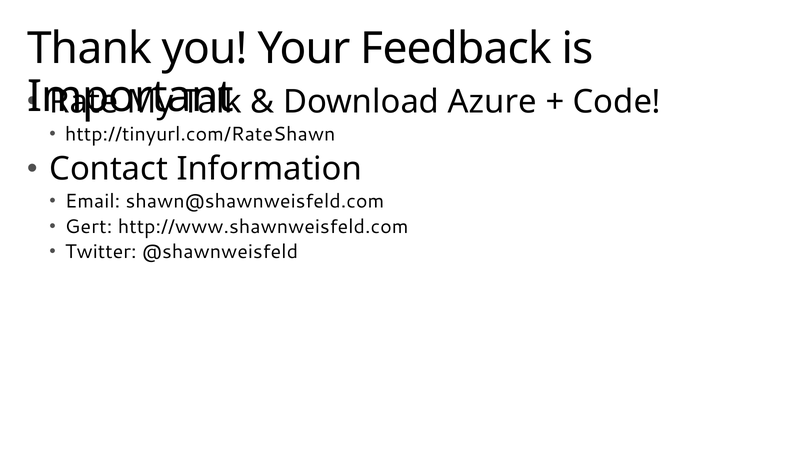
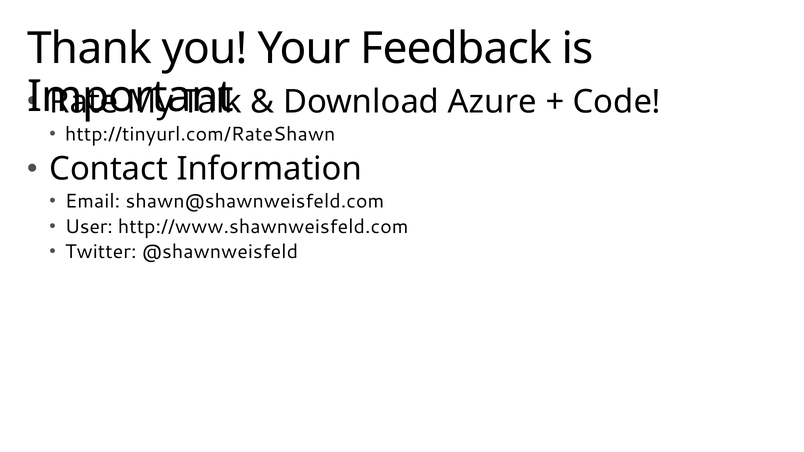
Gert: Gert -> User (89, 227)
